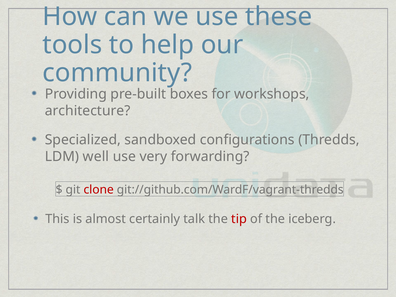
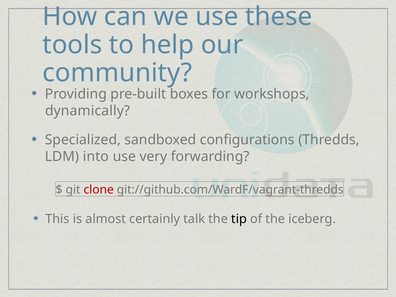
architecture: architecture -> dynamically (88, 111)
well: well -> into (96, 157)
tip colour: red -> black (239, 219)
